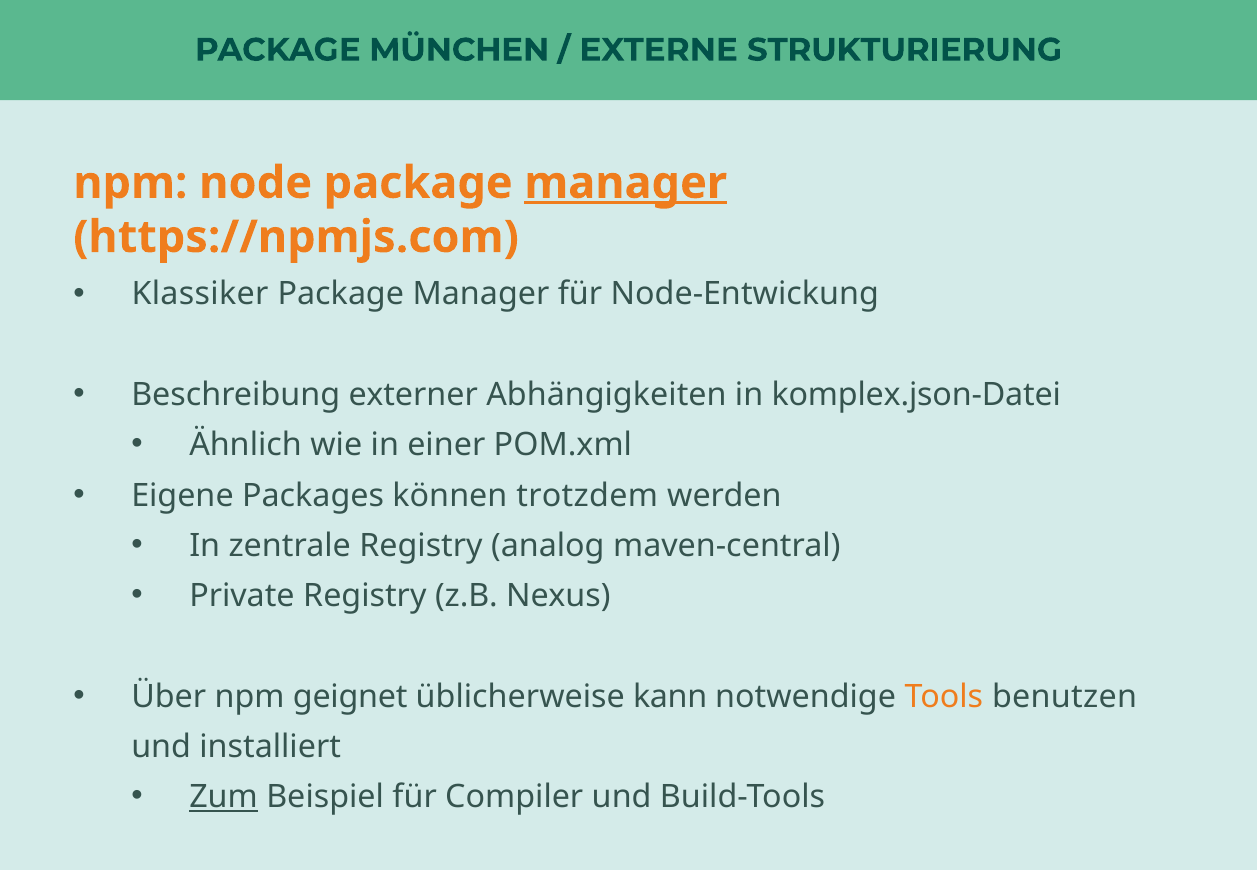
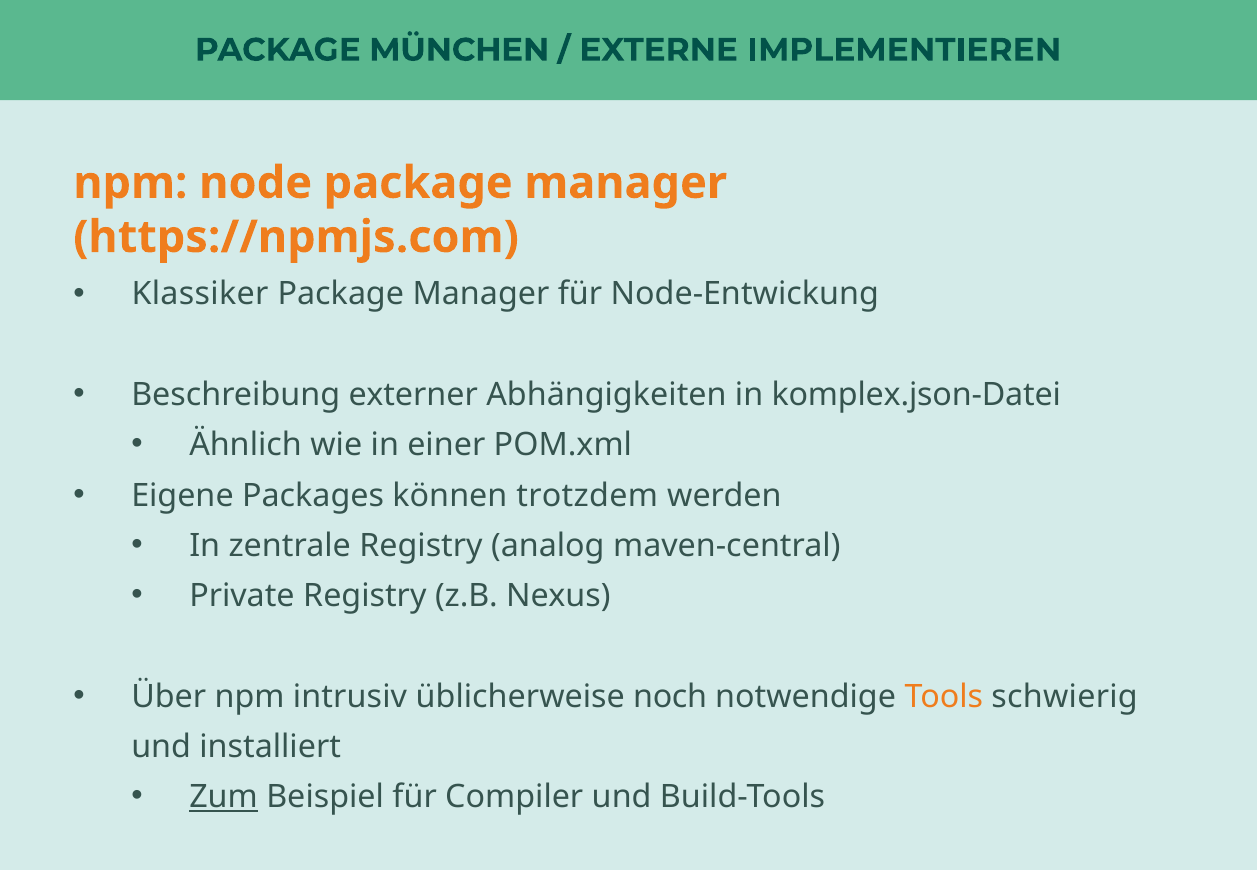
STRUKTURIERUNG: STRUKTURIERUNG -> IMPLEMENTIEREN (904, 50)
manager underline: present -> none (626, 183)
geignet: geignet -> intrusiv (350, 697)
kann: kann -> noch (670, 697)
benutzen: benutzen -> schwierig (1065, 697)
